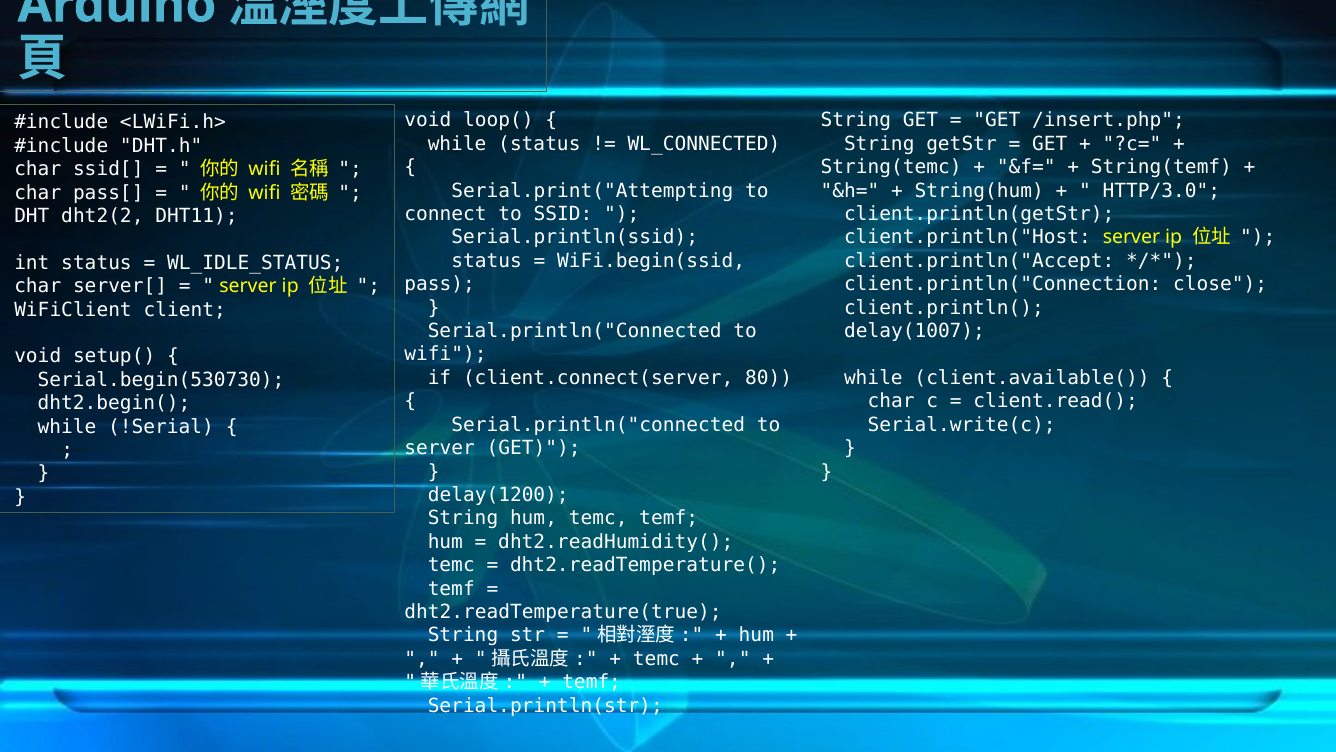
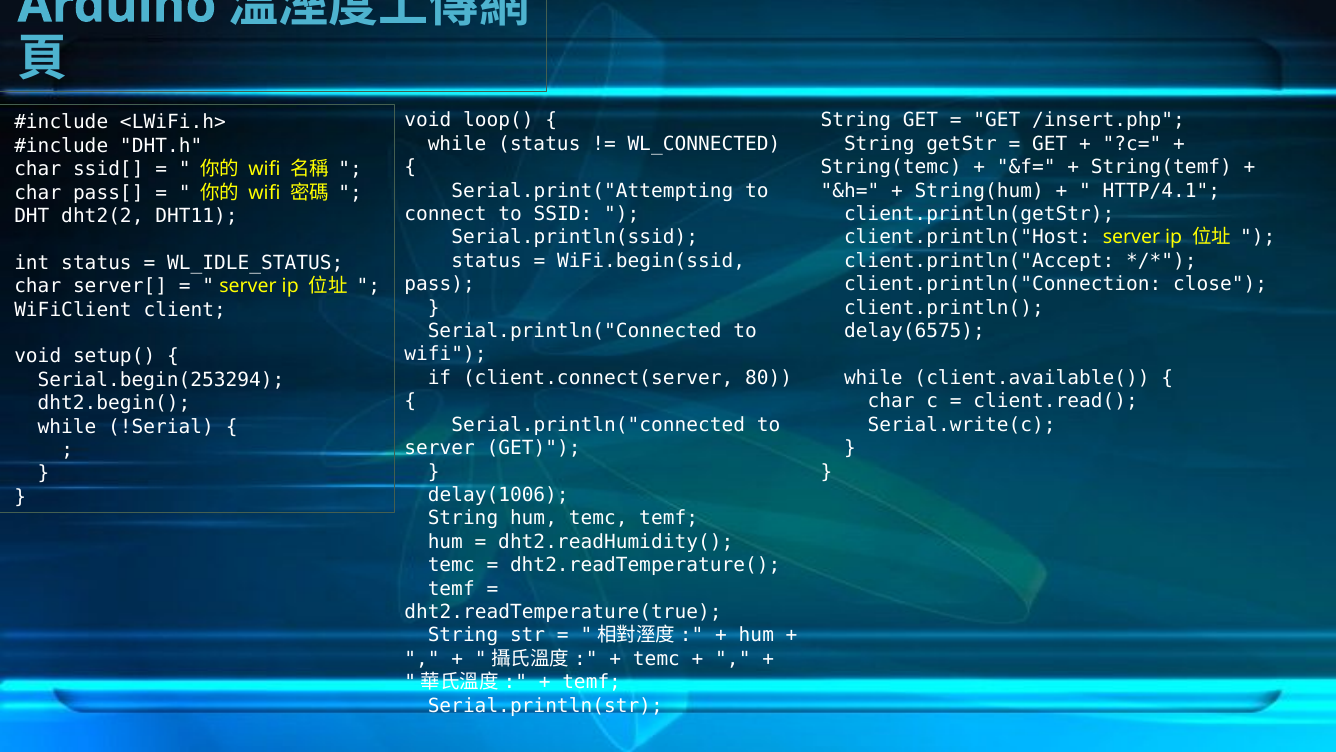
HTTP/3.0: HTTP/3.0 -> HTTP/4.1 (1161, 191)
delay(1007: delay(1007 -> delay(6575 (915, 331)
Serial.begin(530730: Serial.begin(530730 -> Serial.begin(253294 (161, 380)
delay(1200: delay(1200 -> delay(1006 (498, 495)
